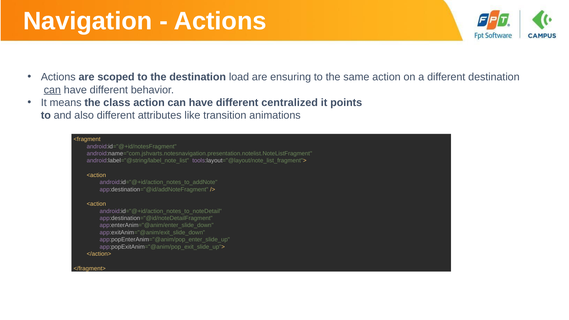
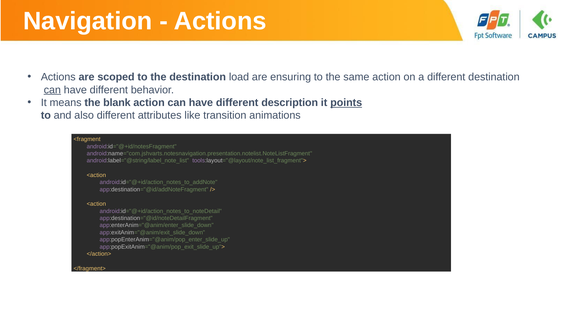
class: class -> blank (117, 103)
centralized: centralized -> description (290, 103)
points underline: none -> present (346, 103)
